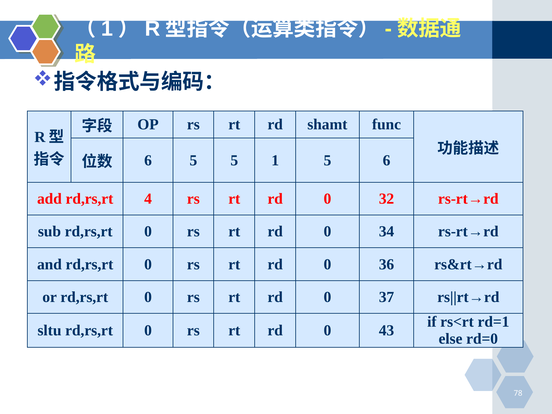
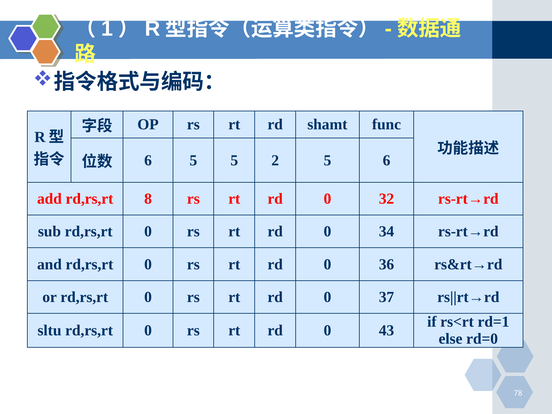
5 1: 1 -> 2 (275, 160)
4: 4 -> 8 (148, 199)
